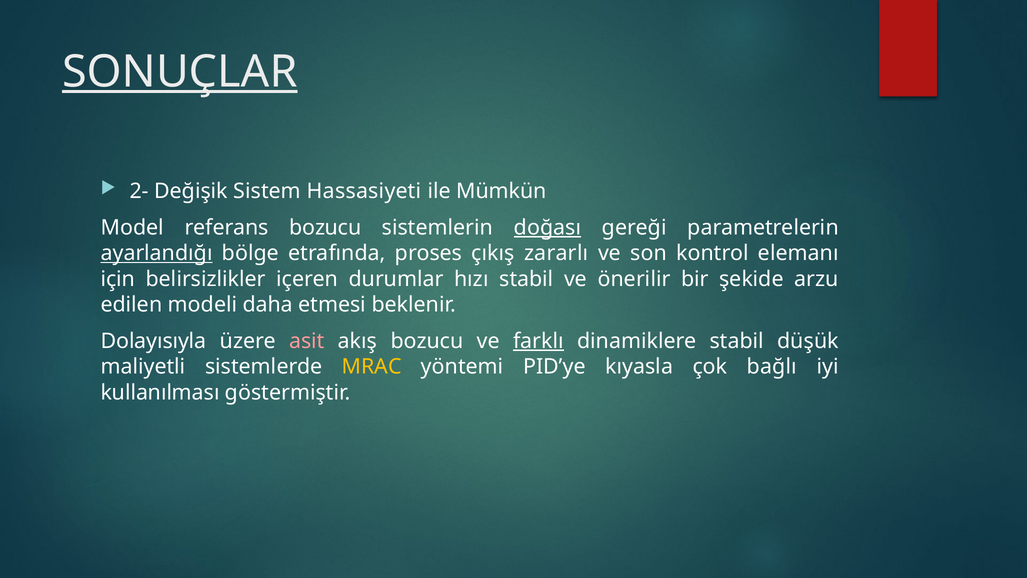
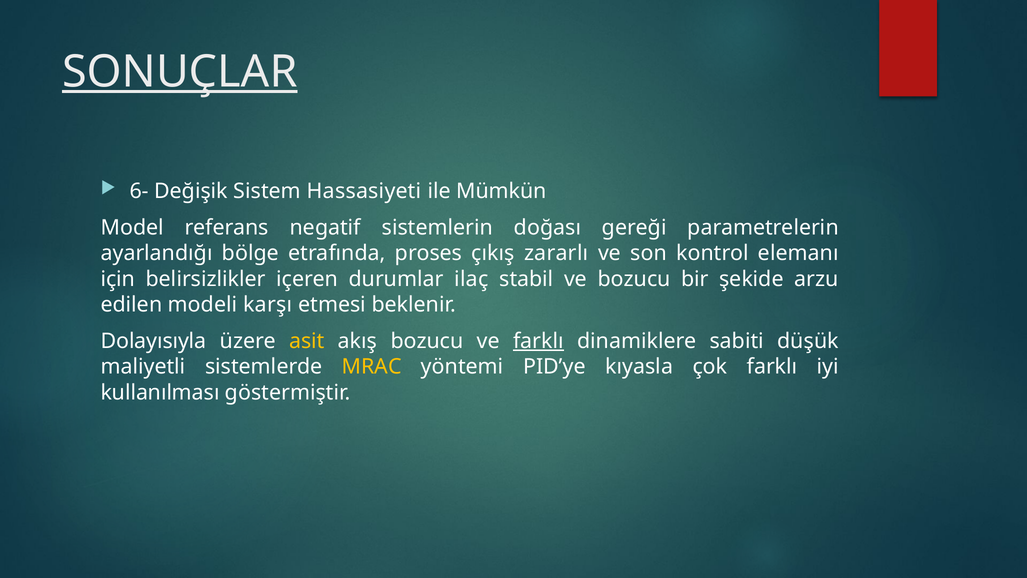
2-: 2- -> 6- (139, 191)
referans bozucu: bozucu -> negatif (325, 228)
doğası underline: present -> none (547, 228)
ayarlandığı underline: present -> none (157, 253)
hızı: hızı -> ilaç (471, 279)
ve önerilir: önerilir -> bozucu (634, 279)
daha: daha -> karşı (268, 305)
asit colour: pink -> yellow (307, 341)
dinamiklere stabil: stabil -> sabiti (737, 341)
çok bağlı: bağlı -> farklı (772, 367)
